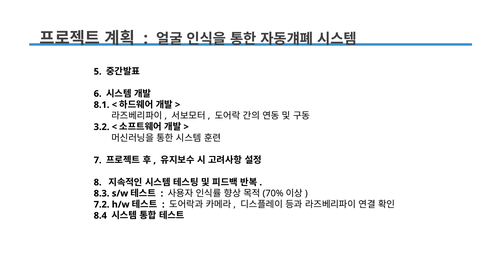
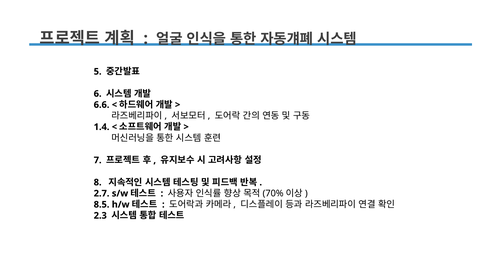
8.1: 8.1 -> 6.6 (102, 105)
3.2: 3.2 -> 1.4 (102, 127)
8.3: 8.3 -> 2.7 (102, 193)
7.2: 7.2 -> 8.5 (102, 204)
8.4: 8.4 -> 2.3 (100, 215)
